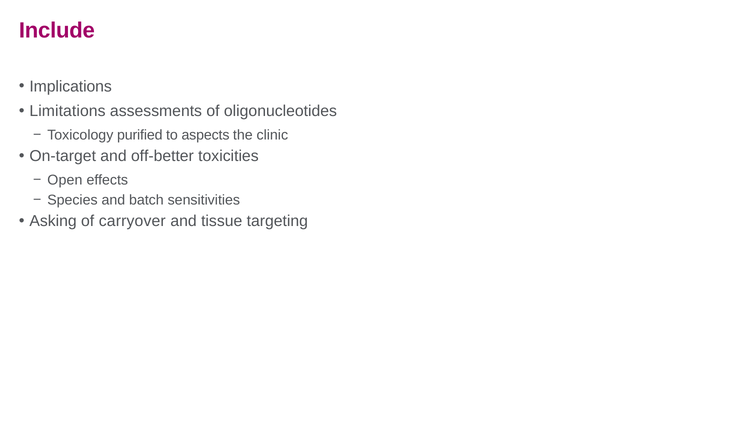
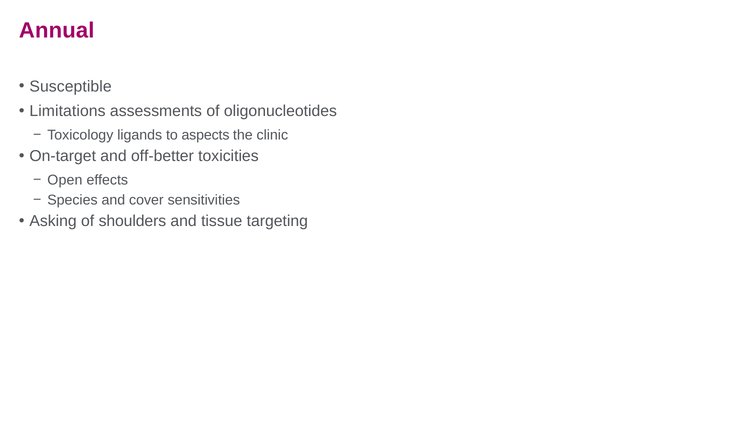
Include: Include -> Annual (57, 31)
Implications: Implications -> Susceptible (71, 86)
purified: purified -> ligands (140, 135)
batch: batch -> cover (146, 200)
carryover: carryover -> shoulders (132, 221)
